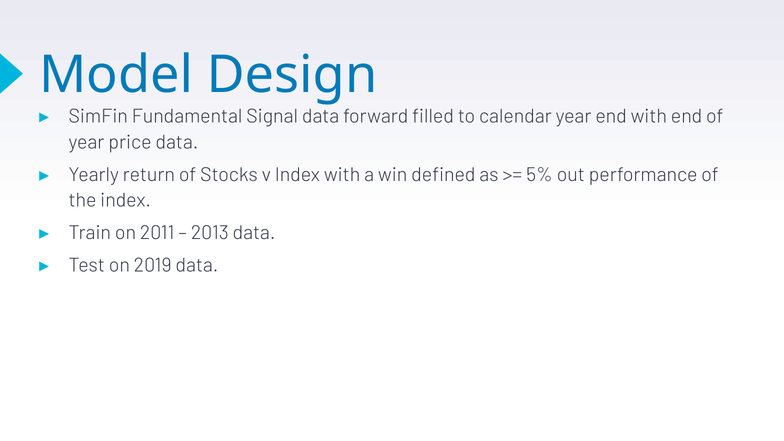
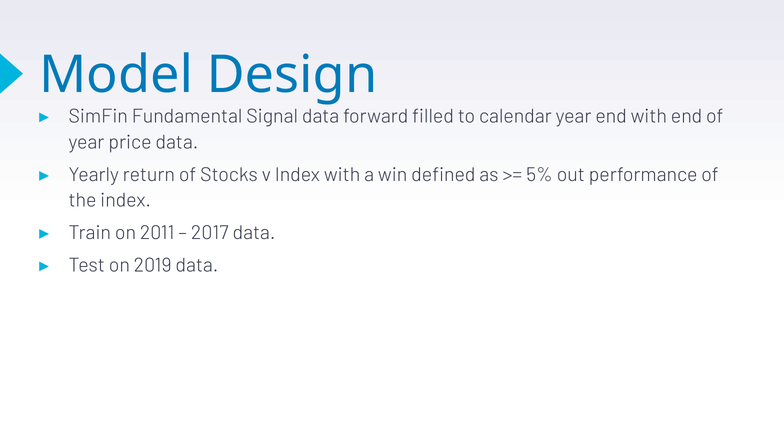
2013: 2013 -> 2017 (210, 233)
